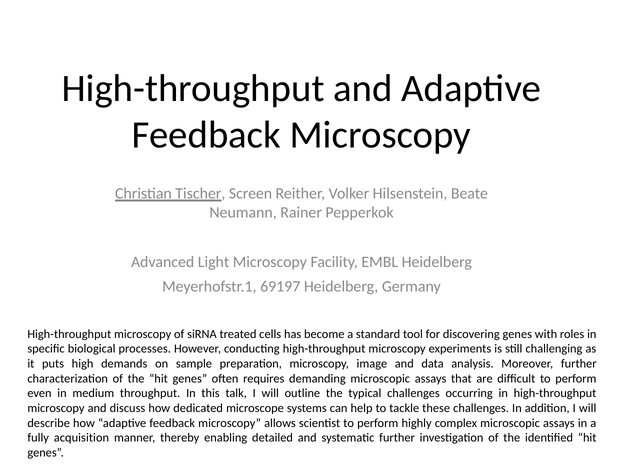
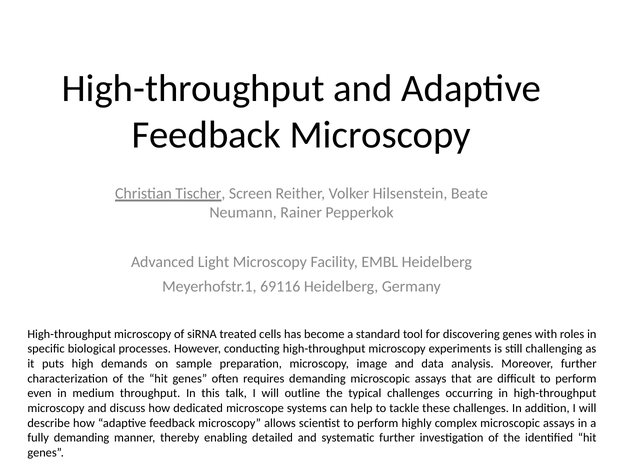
69197: 69197 -> 69116 (280, 287)
fully acquisition: acquisition -> demanding (82, 438)
